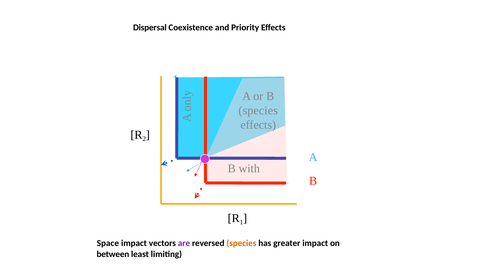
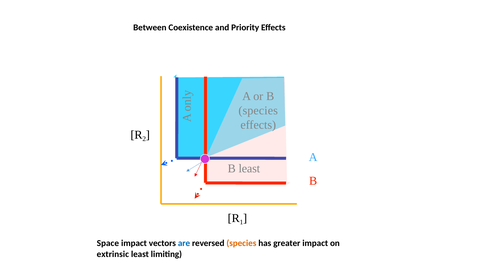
Dispersal: Dispersal -> Between (150, 28)
B with: with -> least (249, 169)
are colour: purple -> blue (184, 244)
between: between -> extrinsic (113, 255)
